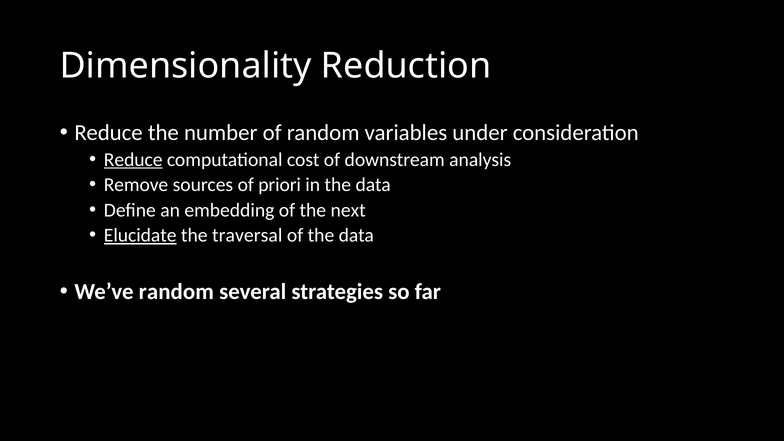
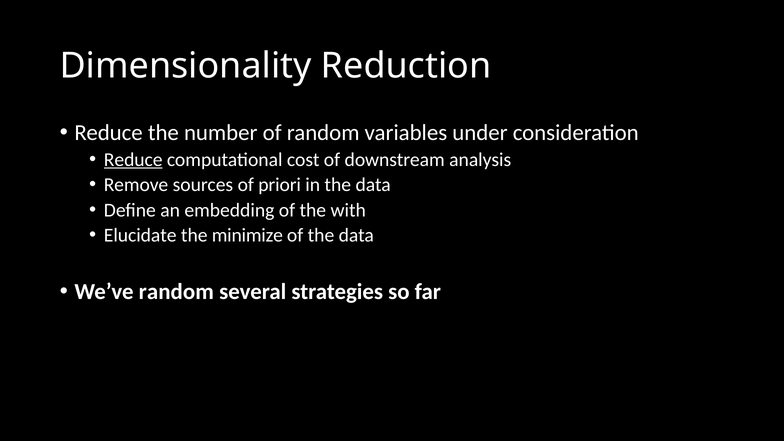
next: next -> with (348, 210)
Elucidate underline: present -> none (140, 235)
traversal: traversal -> minimize (247, 235)
